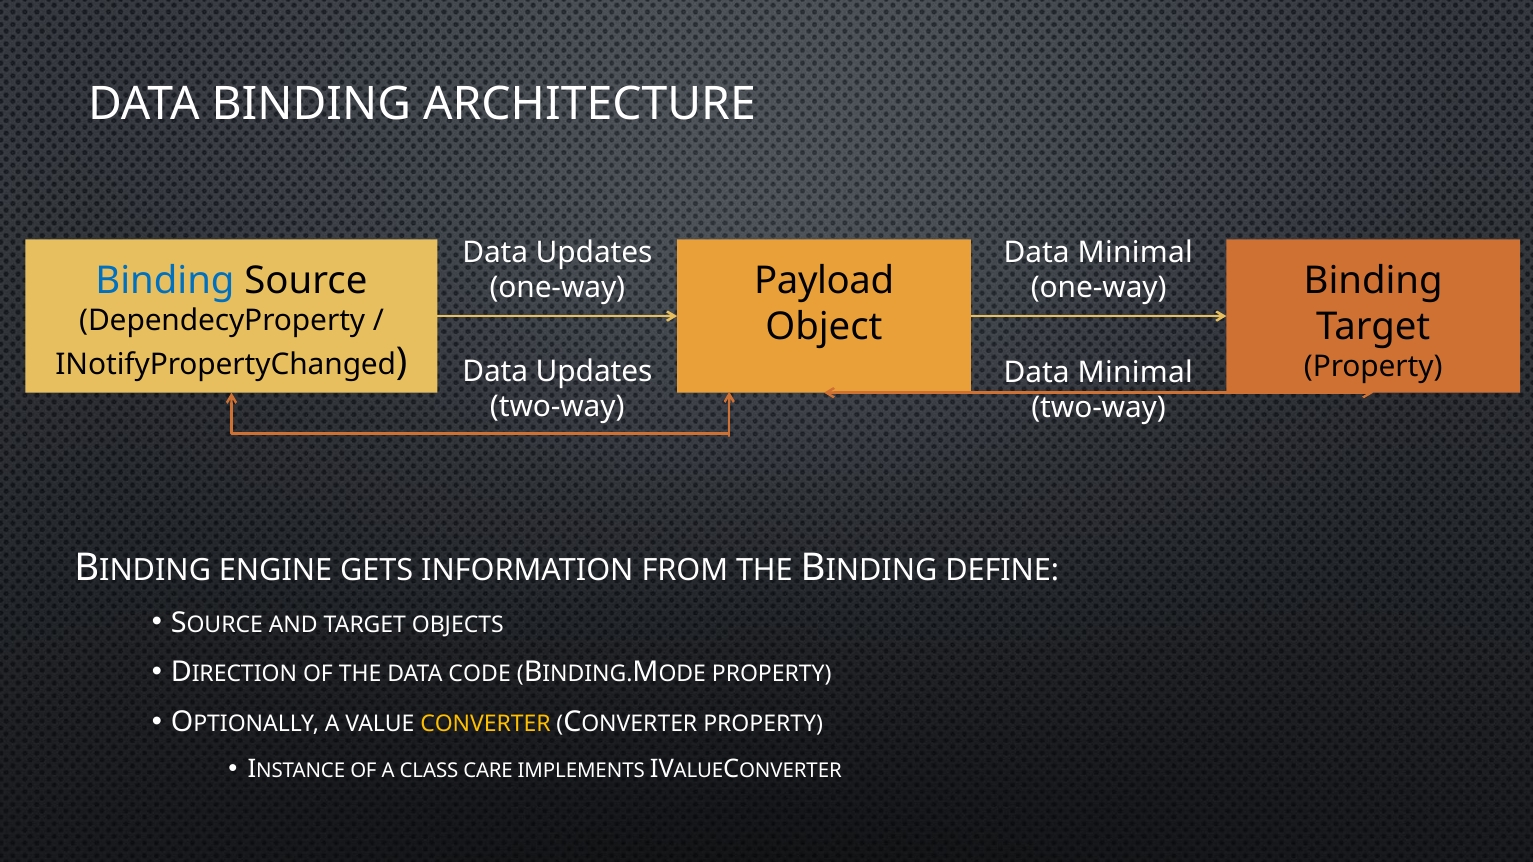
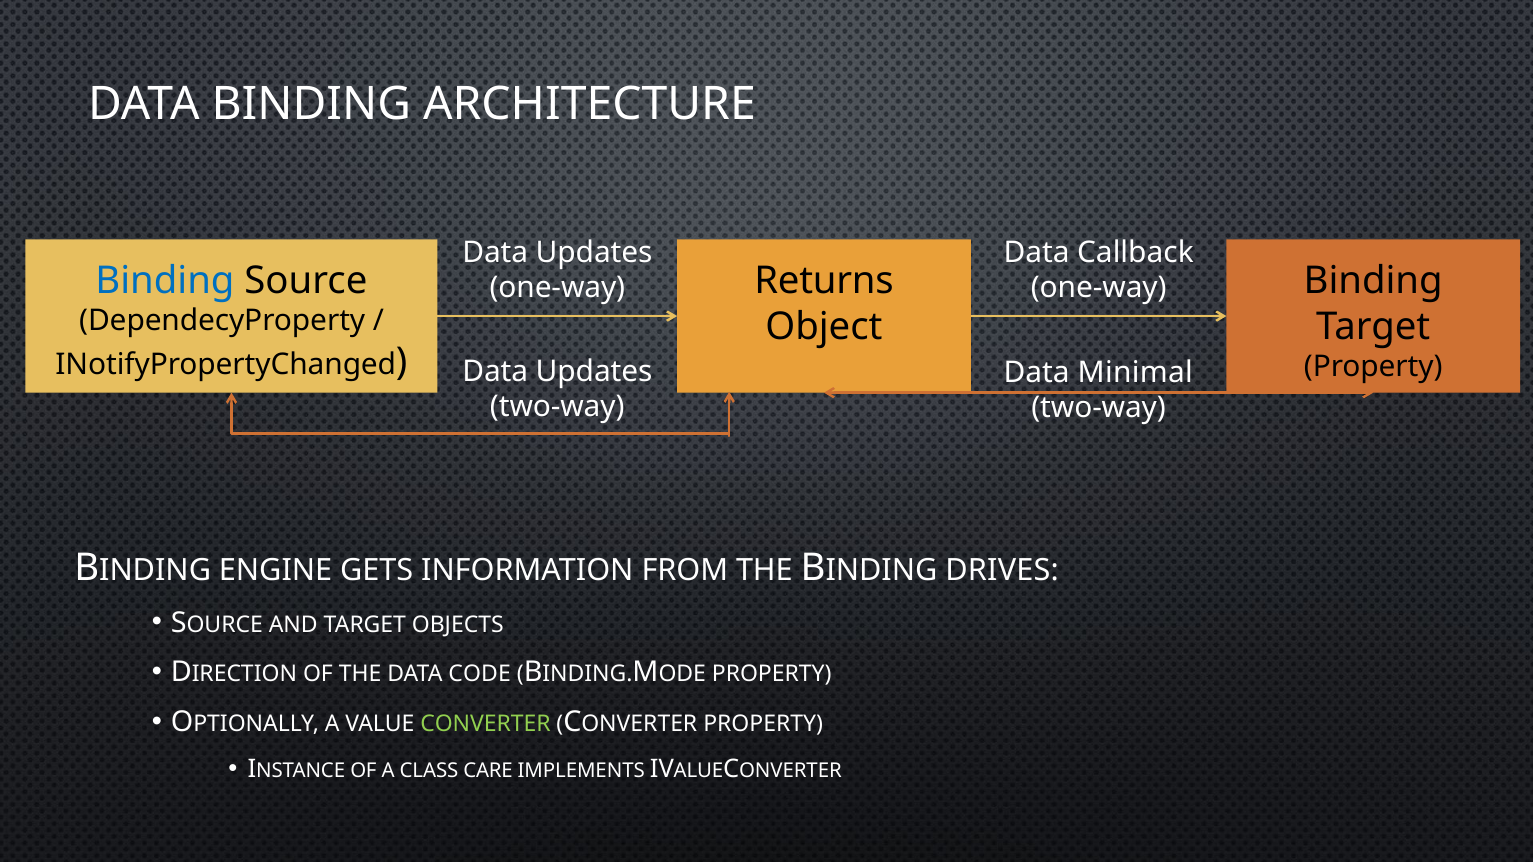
Minimal: Minimal -> Callback (1135, 252)
Payload: Payload -> Returns (824, 281)
DEFINE: DEFINE -> DRIVES (1002, 570)
CONVERTER colour: yellow -> light green (485, 724)
